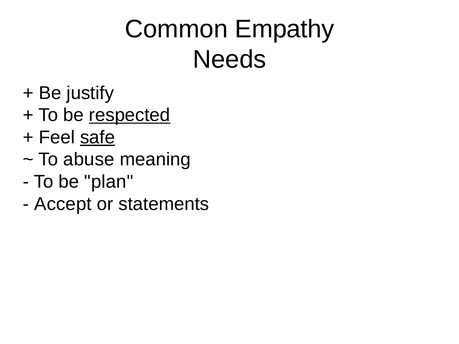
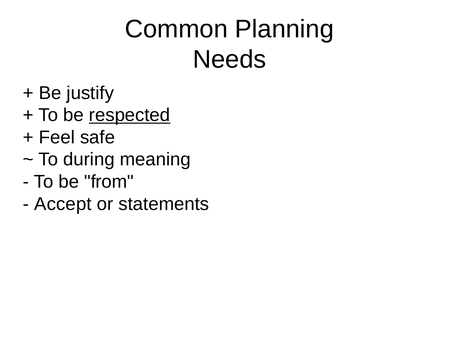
Empathy: Empathy -> Planning (284, 29)
safe underline: present -> none (97, 137)
abuse: abuse -> during (89, 160)
plan: plan -> from (109, 182)
